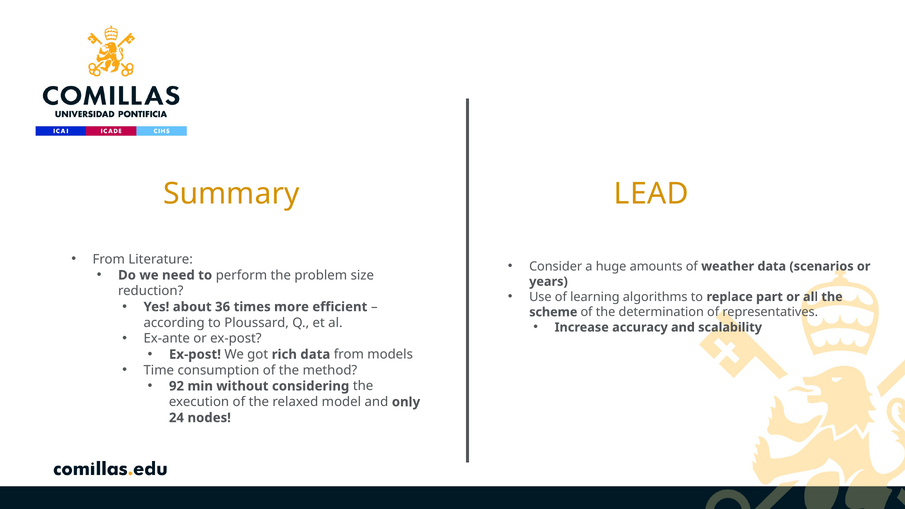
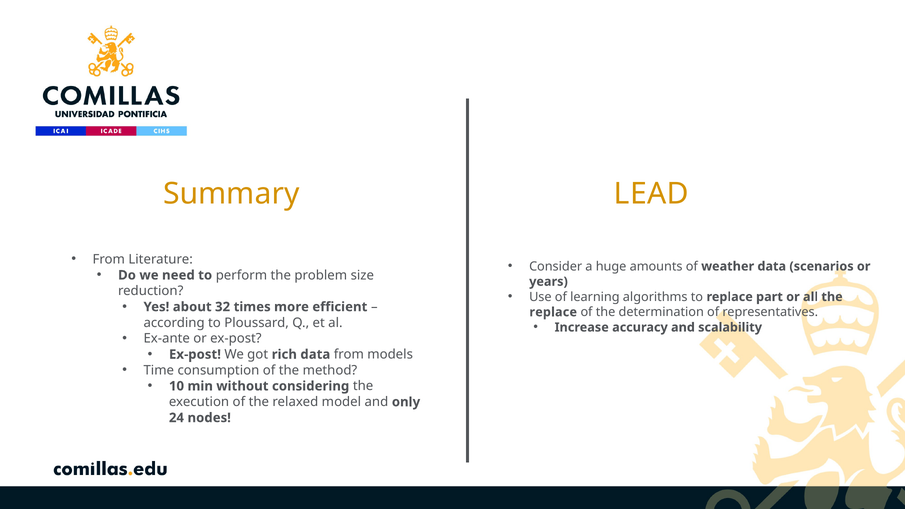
36: 36 -> 32 (223, 307)
scheme: scheme -> replace (553, 312)
92: 92 -> 10 (176, 386)
